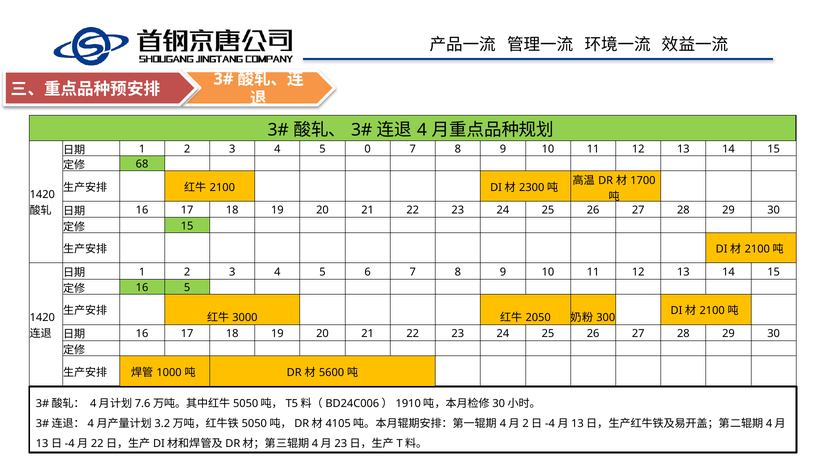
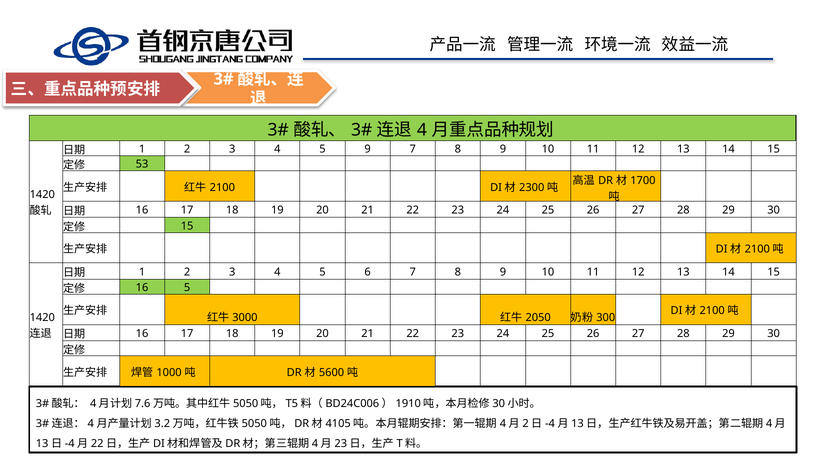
5 0: 0 -> 9 (368, 149)
68: 68 -> 53 (142, 164)
